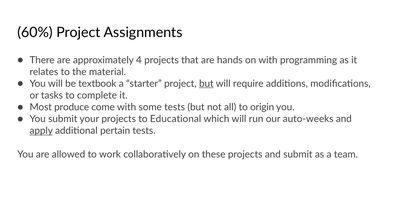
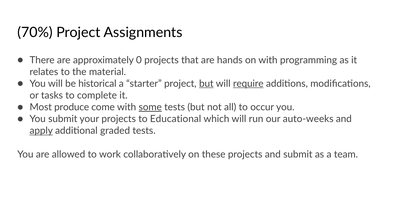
60%: 60% -> 70% (35, 33)
4: 4 -> 0 (139, 60)
textbook: textbook -> historical (97, 84)
require underline: none -> present (248, 84)
some underline: none -> present (150, 107)
origin: origin -> occur (262, 107)
pertain: pertain -> graded (115, 131)
